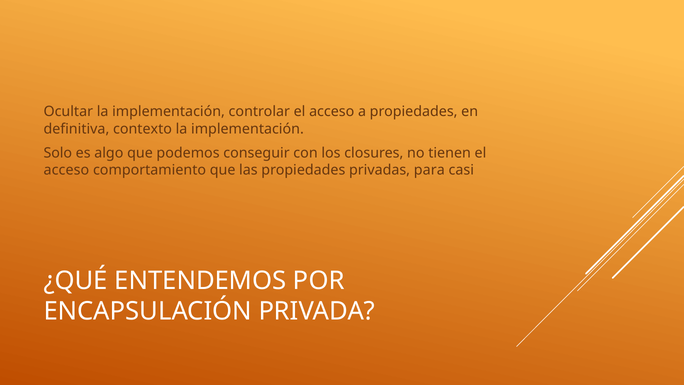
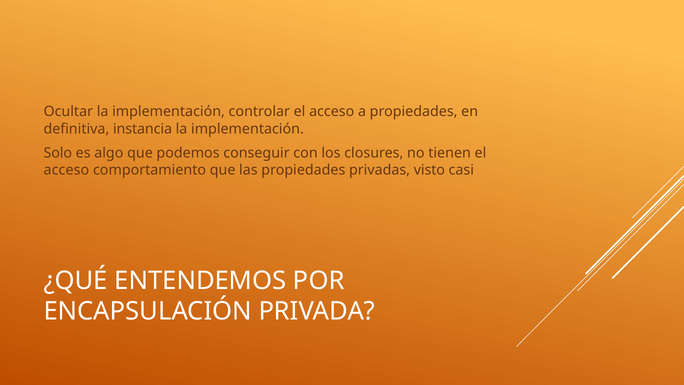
contexto: contexto -> instancia (143, 129)
para: para -> visto (429, 170)
